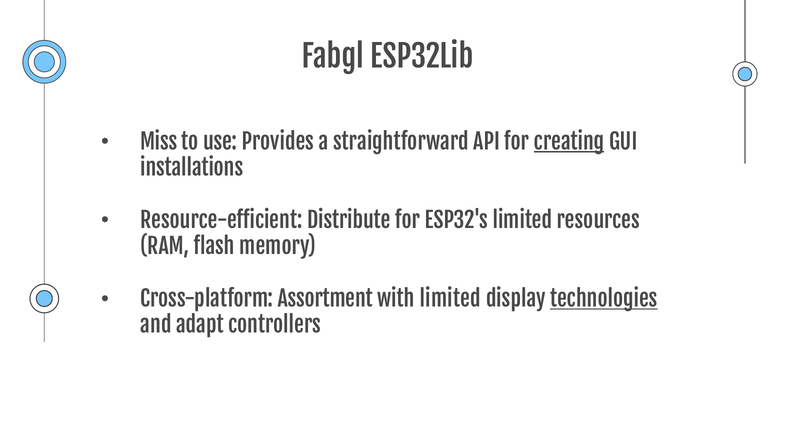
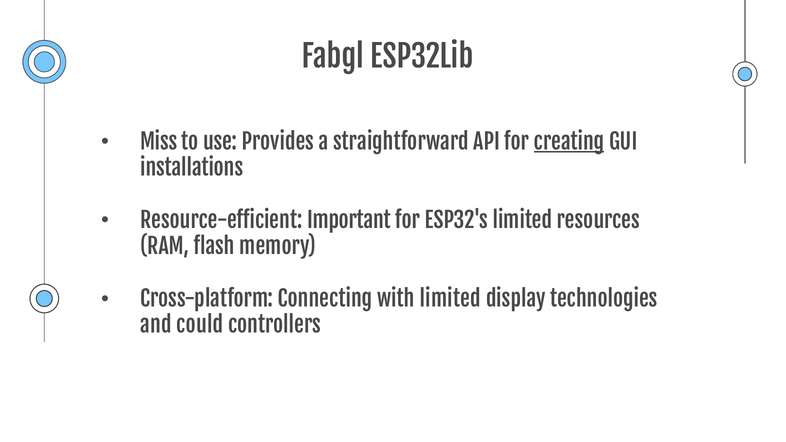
Distribute: Distribute -> Important (349, 221)
Assortment: Assortment -> Connecting (325, 300)
technologies underline: present -> none (604, 300)
adapt: adapt -> could (200, 326)
